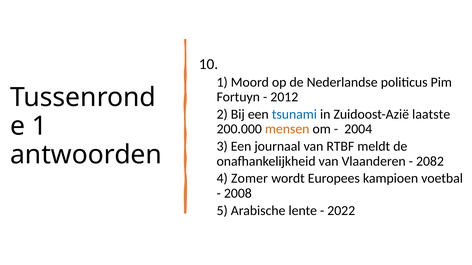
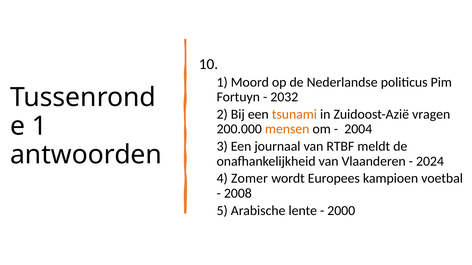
2012: 2012 -> 2032 (284, 97)
tsunami colour: blue -> orange (294, 114)
laatste: laatste -> vragen (431, 114)
2082: 2082 -> 2024 (430, 161)
2022: 2022 -> 2000 (341, 211)
